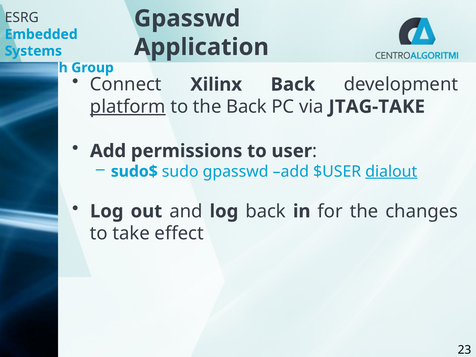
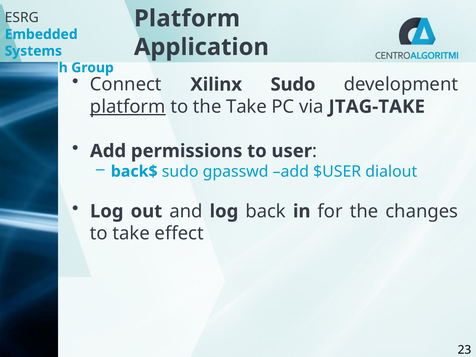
Gpasswd: Gpasswd -> Platform (187, 19)
Xilinx Back: Back -> Sudo (293, 84)
the Back: Back -> Take (247, 107)
sudo$: sudo$ -> back$ (134, 171)
dialout underline: present -> none (391, 171)
